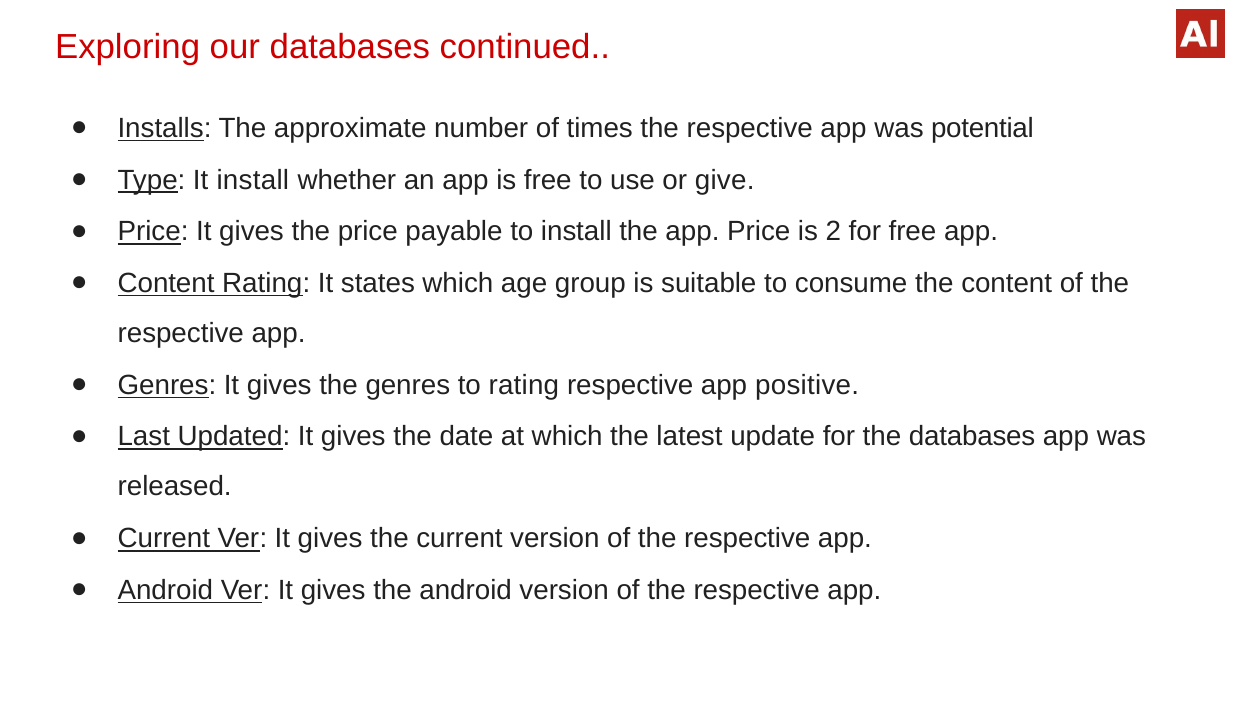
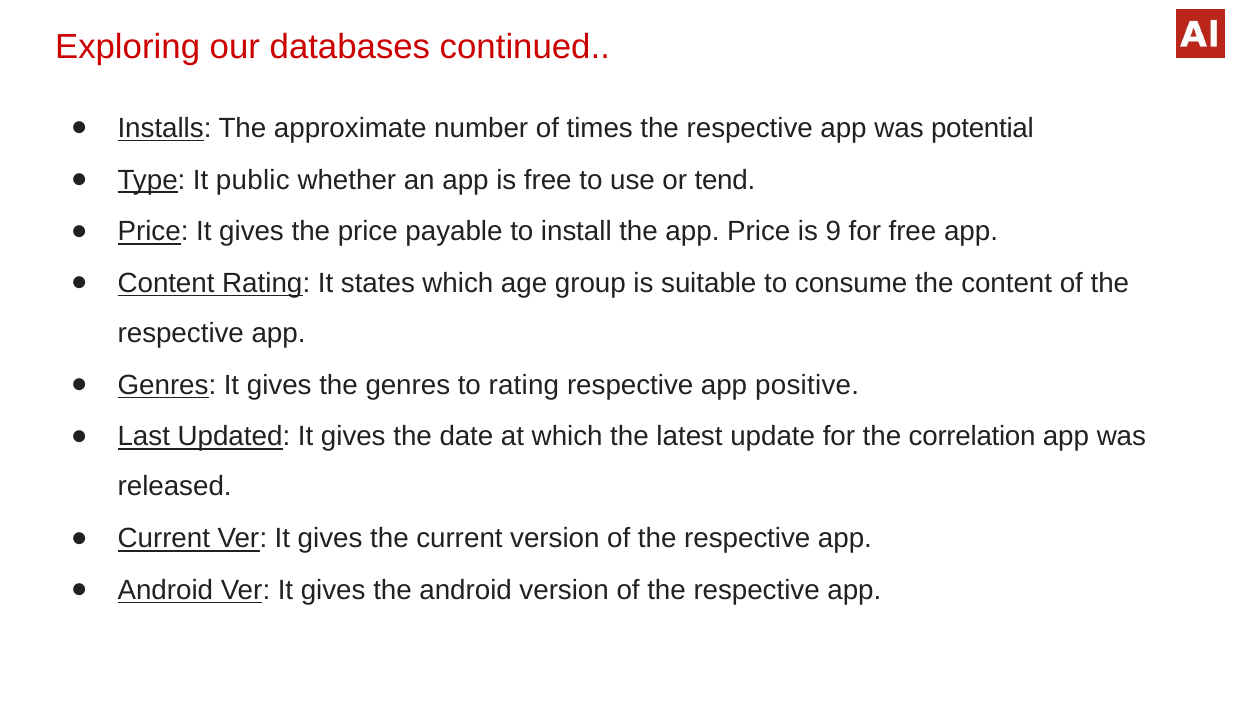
It install: install -> public (253, 180)
give: give -> tend (725, 180)
2: 2 -> 9 (833, 231)
the databases: databases -> correlation (972, 437)
